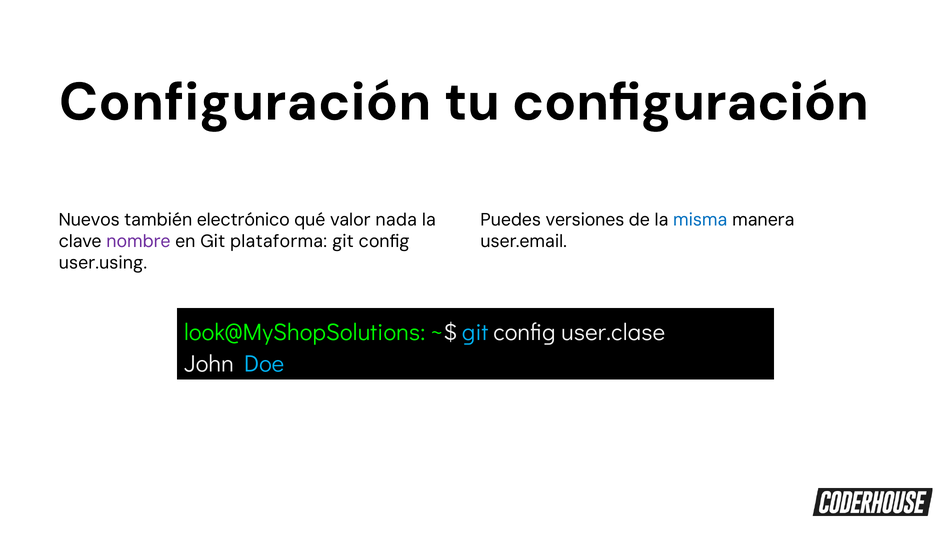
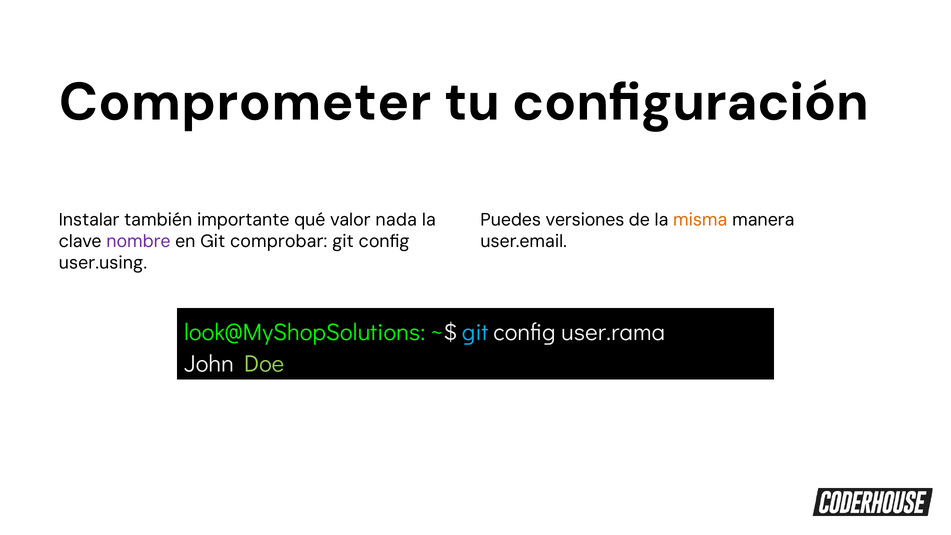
Configuración: Configuración -> Comprometer (245, 102)
Nuevos: Nuevos -> Instalar (89, 220)
electrónico: electrónico -> importante (243, 220)
misma colour: blue -> orange (700, 220)
plataforma: plataforma -> comprobar (279, 241)
user.clase: user.clase -> user.rama (613, 332)
Doe colour: light blue -> light green (264, 364)
